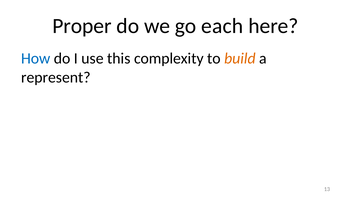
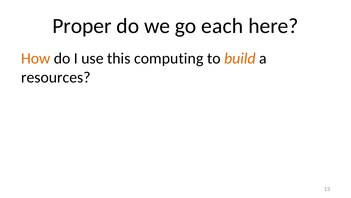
How colour: blue -> orange (36, 58)
complexity: complexity -> computing (169, 58)
represent: represent -> resources (56, 77)
